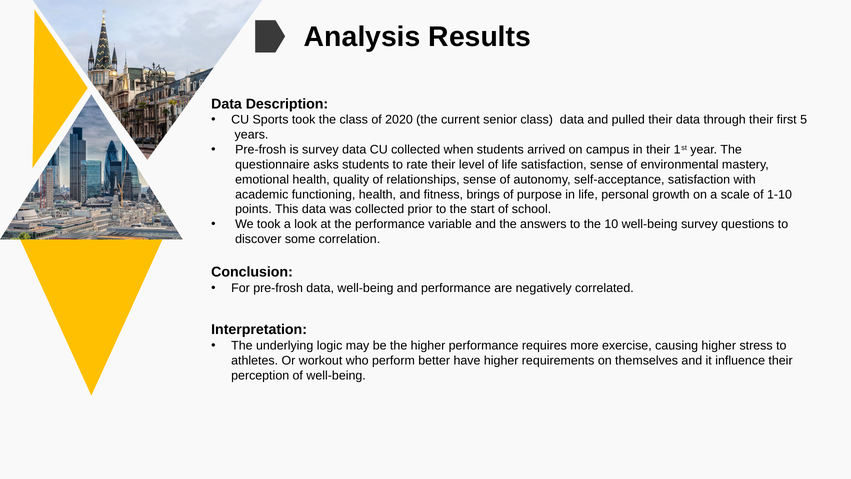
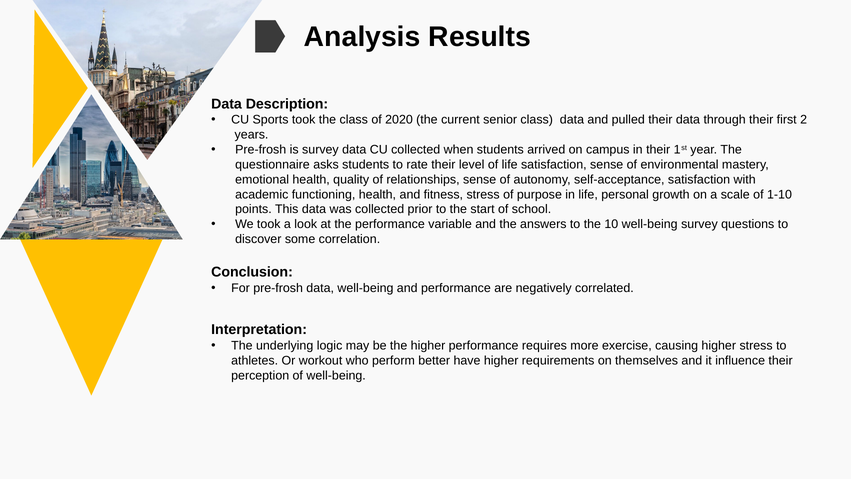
5: 5 -> 2 (804, 120)
fitness brings: brings -> stress (483, 194)
